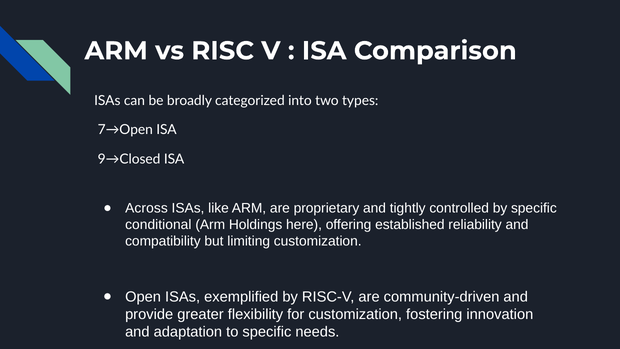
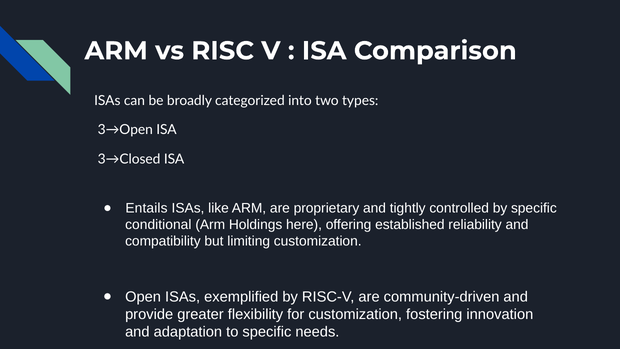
7→Open: 7→Open -> 3→Open (125, 130)
9→Closed: 9→Closed -> 3→Closed (129, 159)
Across: Across -> Entails (146, 208)
